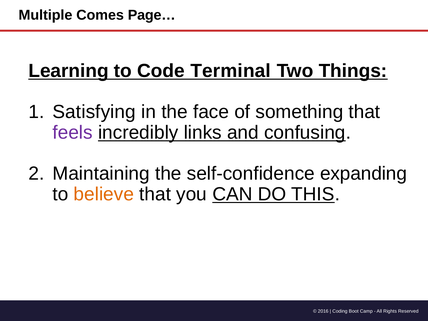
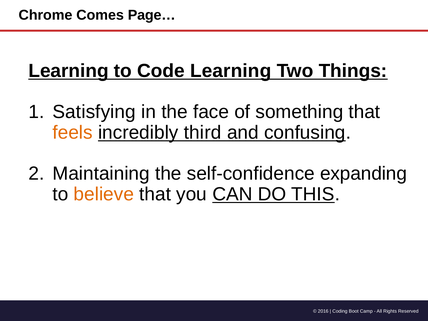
Multiple: Multiple -> Chrome (45, 15)
Code Terminal: Terminal -> Learning (231, 71)
feels colour: purple -> orange (73, 132)
links: links -> third (203, 132)
